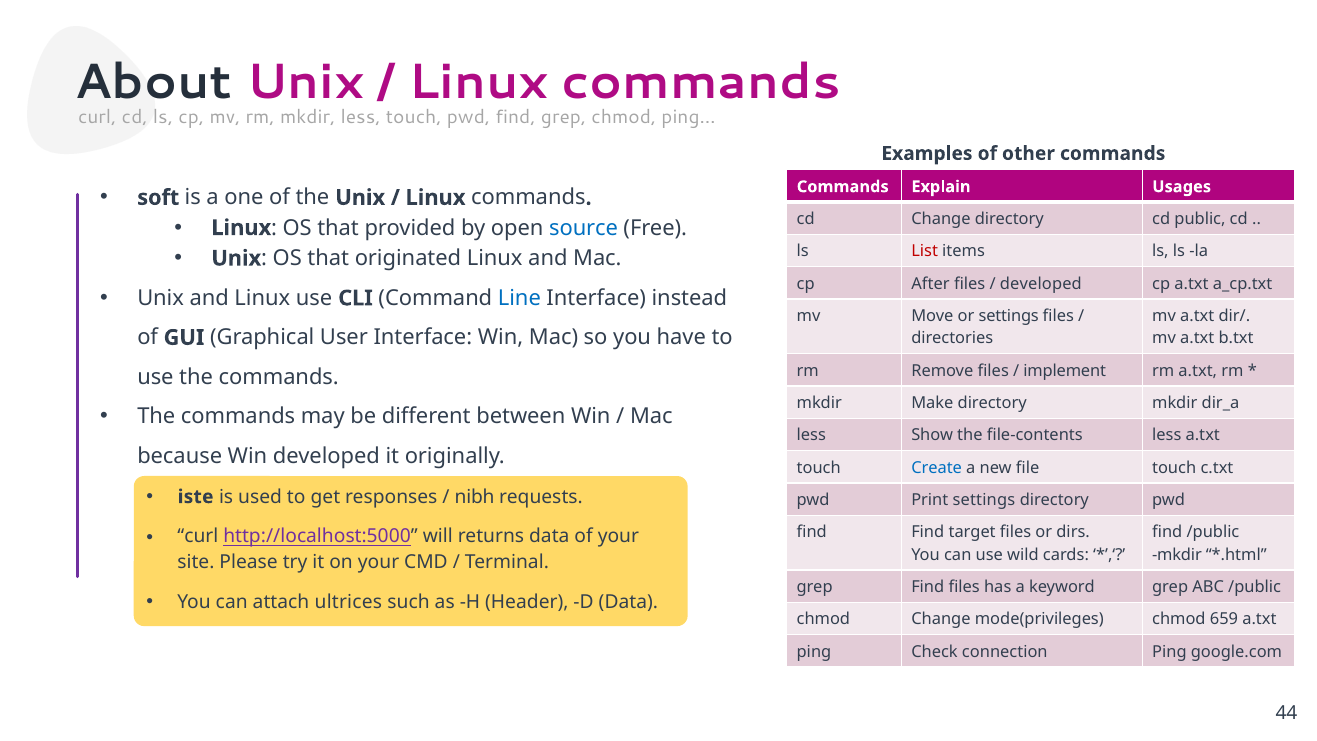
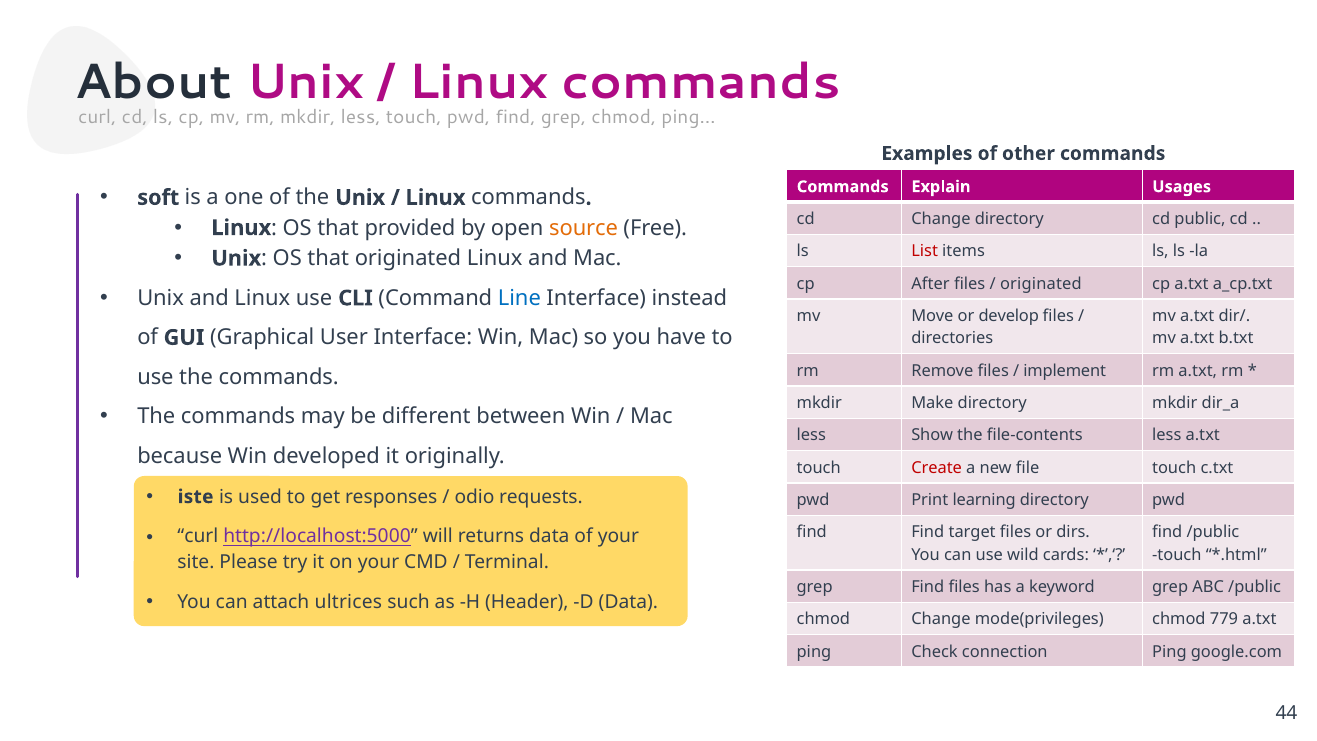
source colour: blue -> orange (584, 228)
developed: developed -> originated (1041, 284)
or settings: settings -> develop (1009, 316)
Create colour: blue -> red (937, 468)
nibh: nibh -> odio (475, 497)
Print settings: settings -> learning (984, 500)
mkdir: mkdir -> touch (1177, 555)
659: 659 -> 779 (1224, 619)
